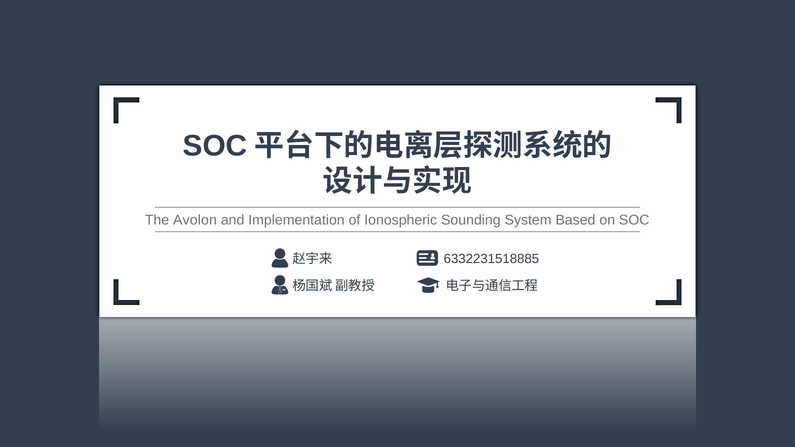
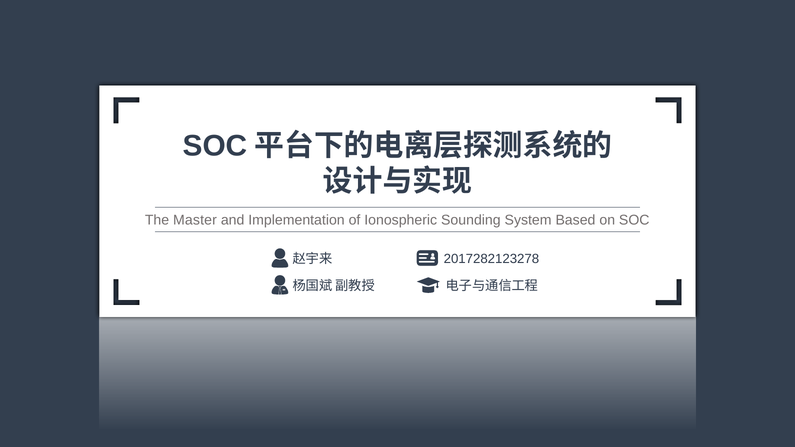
Avolon: Avolon -> Master (195, 220)
6332231518885: 6332231518885 -> 2017282123278 (491, 259)
